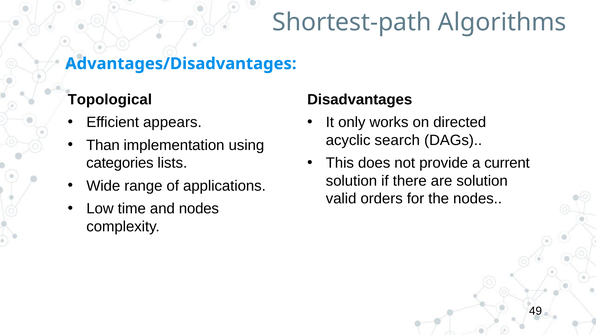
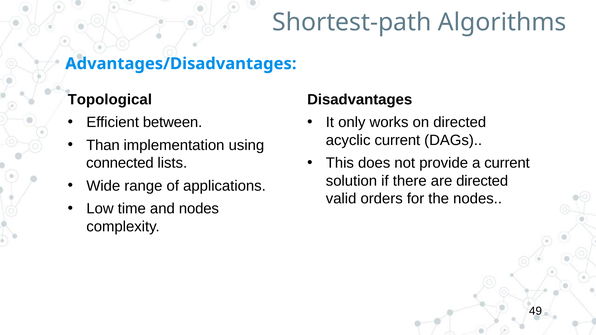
appears: appears -> between (173, 122)
acyclic search: search -> current (397, 140)
categories: categories -> connected (120, 163)
are solution: solution -> directed (482, 181)
